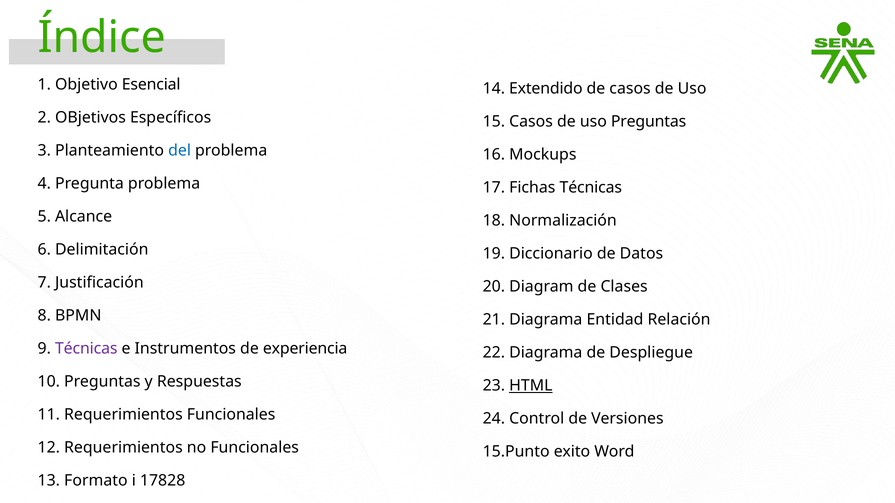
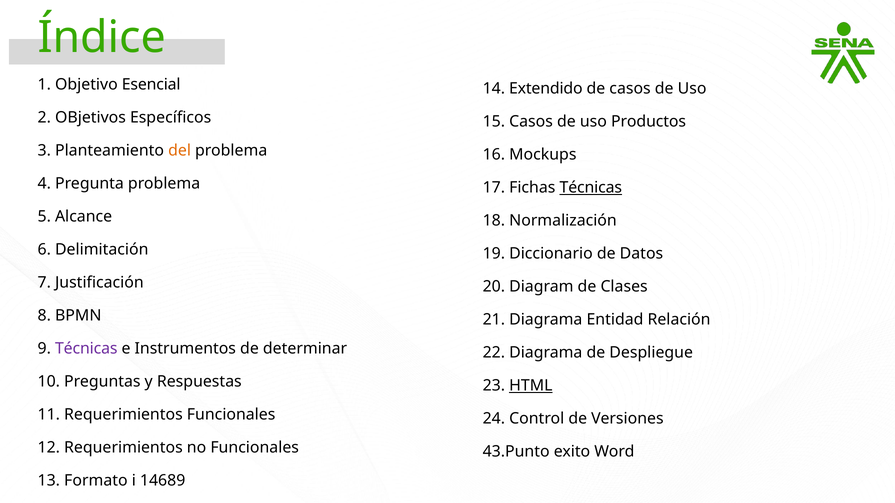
uso Preguntas: Preguntas -> Productos (649, 122)
del colour: blue -> orange (180, 151)
Técnicas underline: none -> present (591, 188)
experiencia: experiencia -> determinar (305, 349)
15.Punto: 15.Punto -> 43.Punto (516, 452)
17828: 17828 -> 14689 (163, 481)
